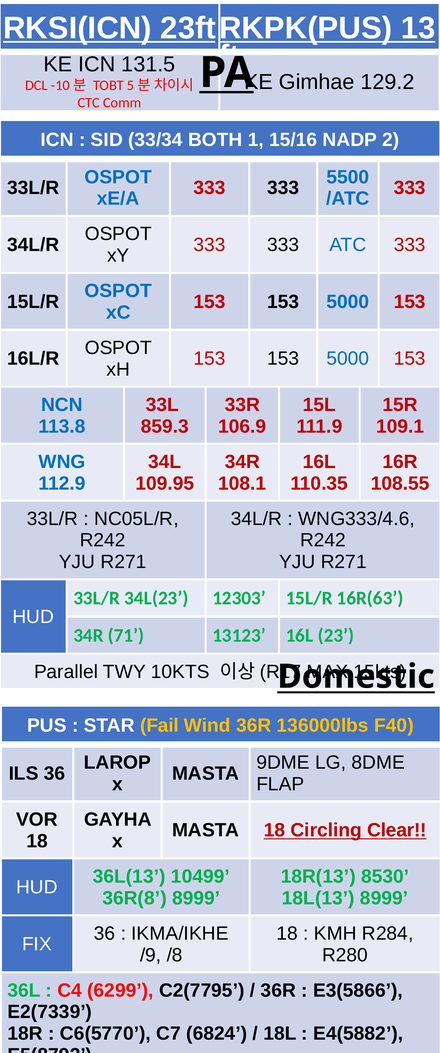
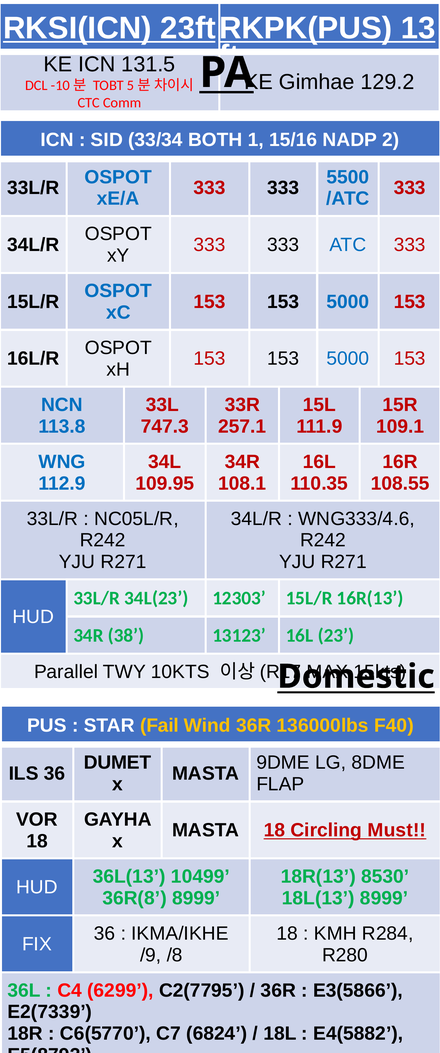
859.3: 859.3 -> 747.3 (165, 426)
106.9: 106.9 -> 257.1 (242, 426)
16R(63: 16R(63 -> 16R(13 (370, 598)
71: 71 -> 38 (126, 635)
LAROP: LAROP -> DUMET (117, 762)
Clear: Clear -> Must (397, 830)
